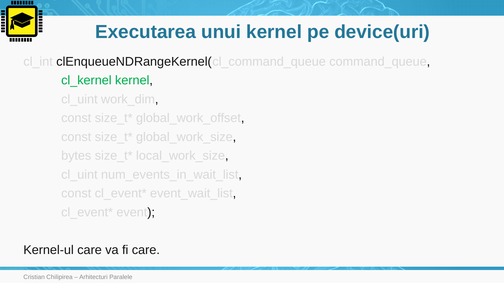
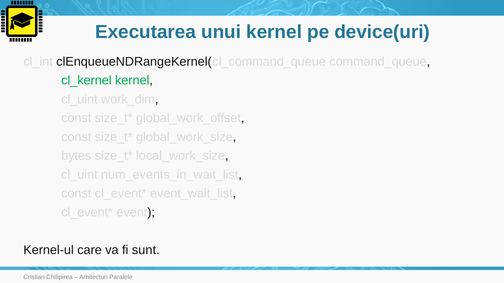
fi care: care -> sunt (146, 250)
